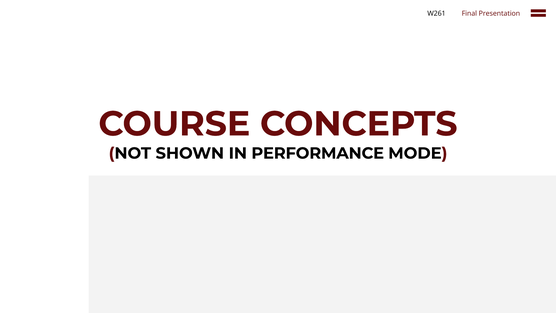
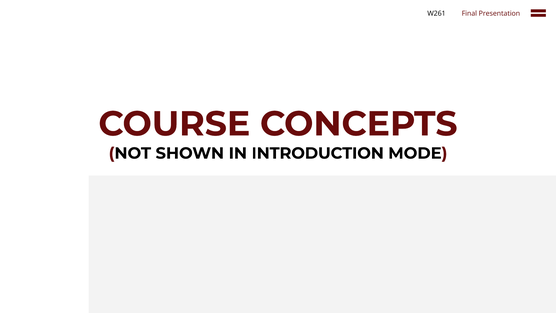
PERFORMANCE: PERFORMANCE -> INTRODUCTION (318, 153)
